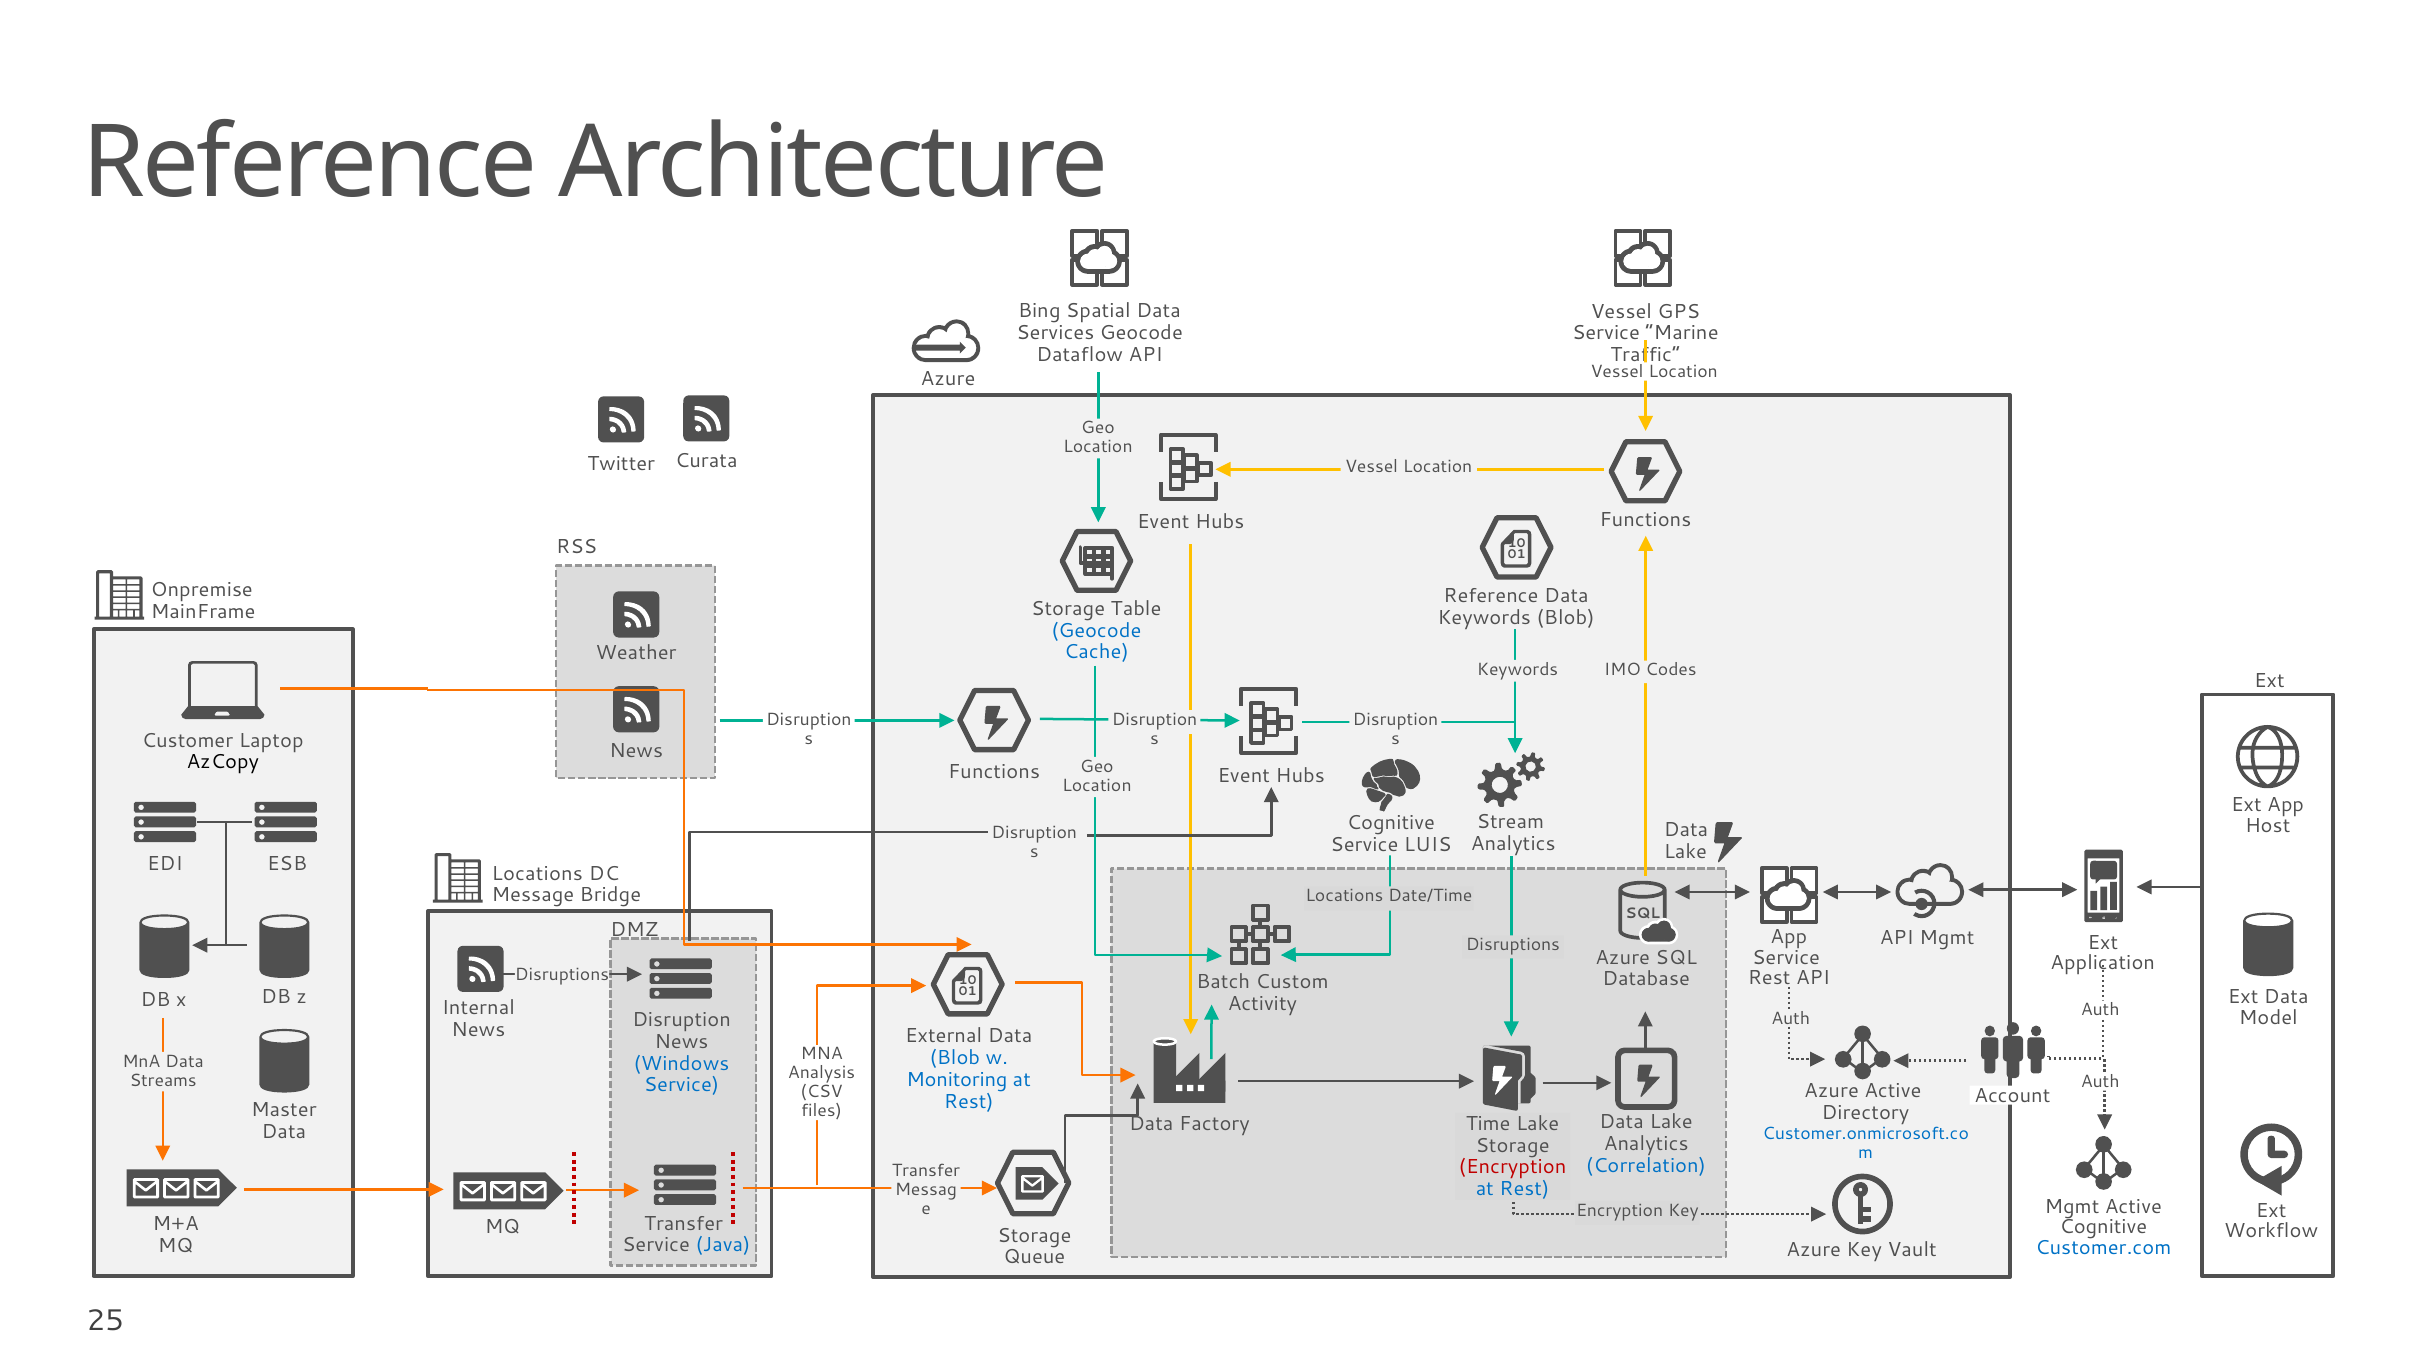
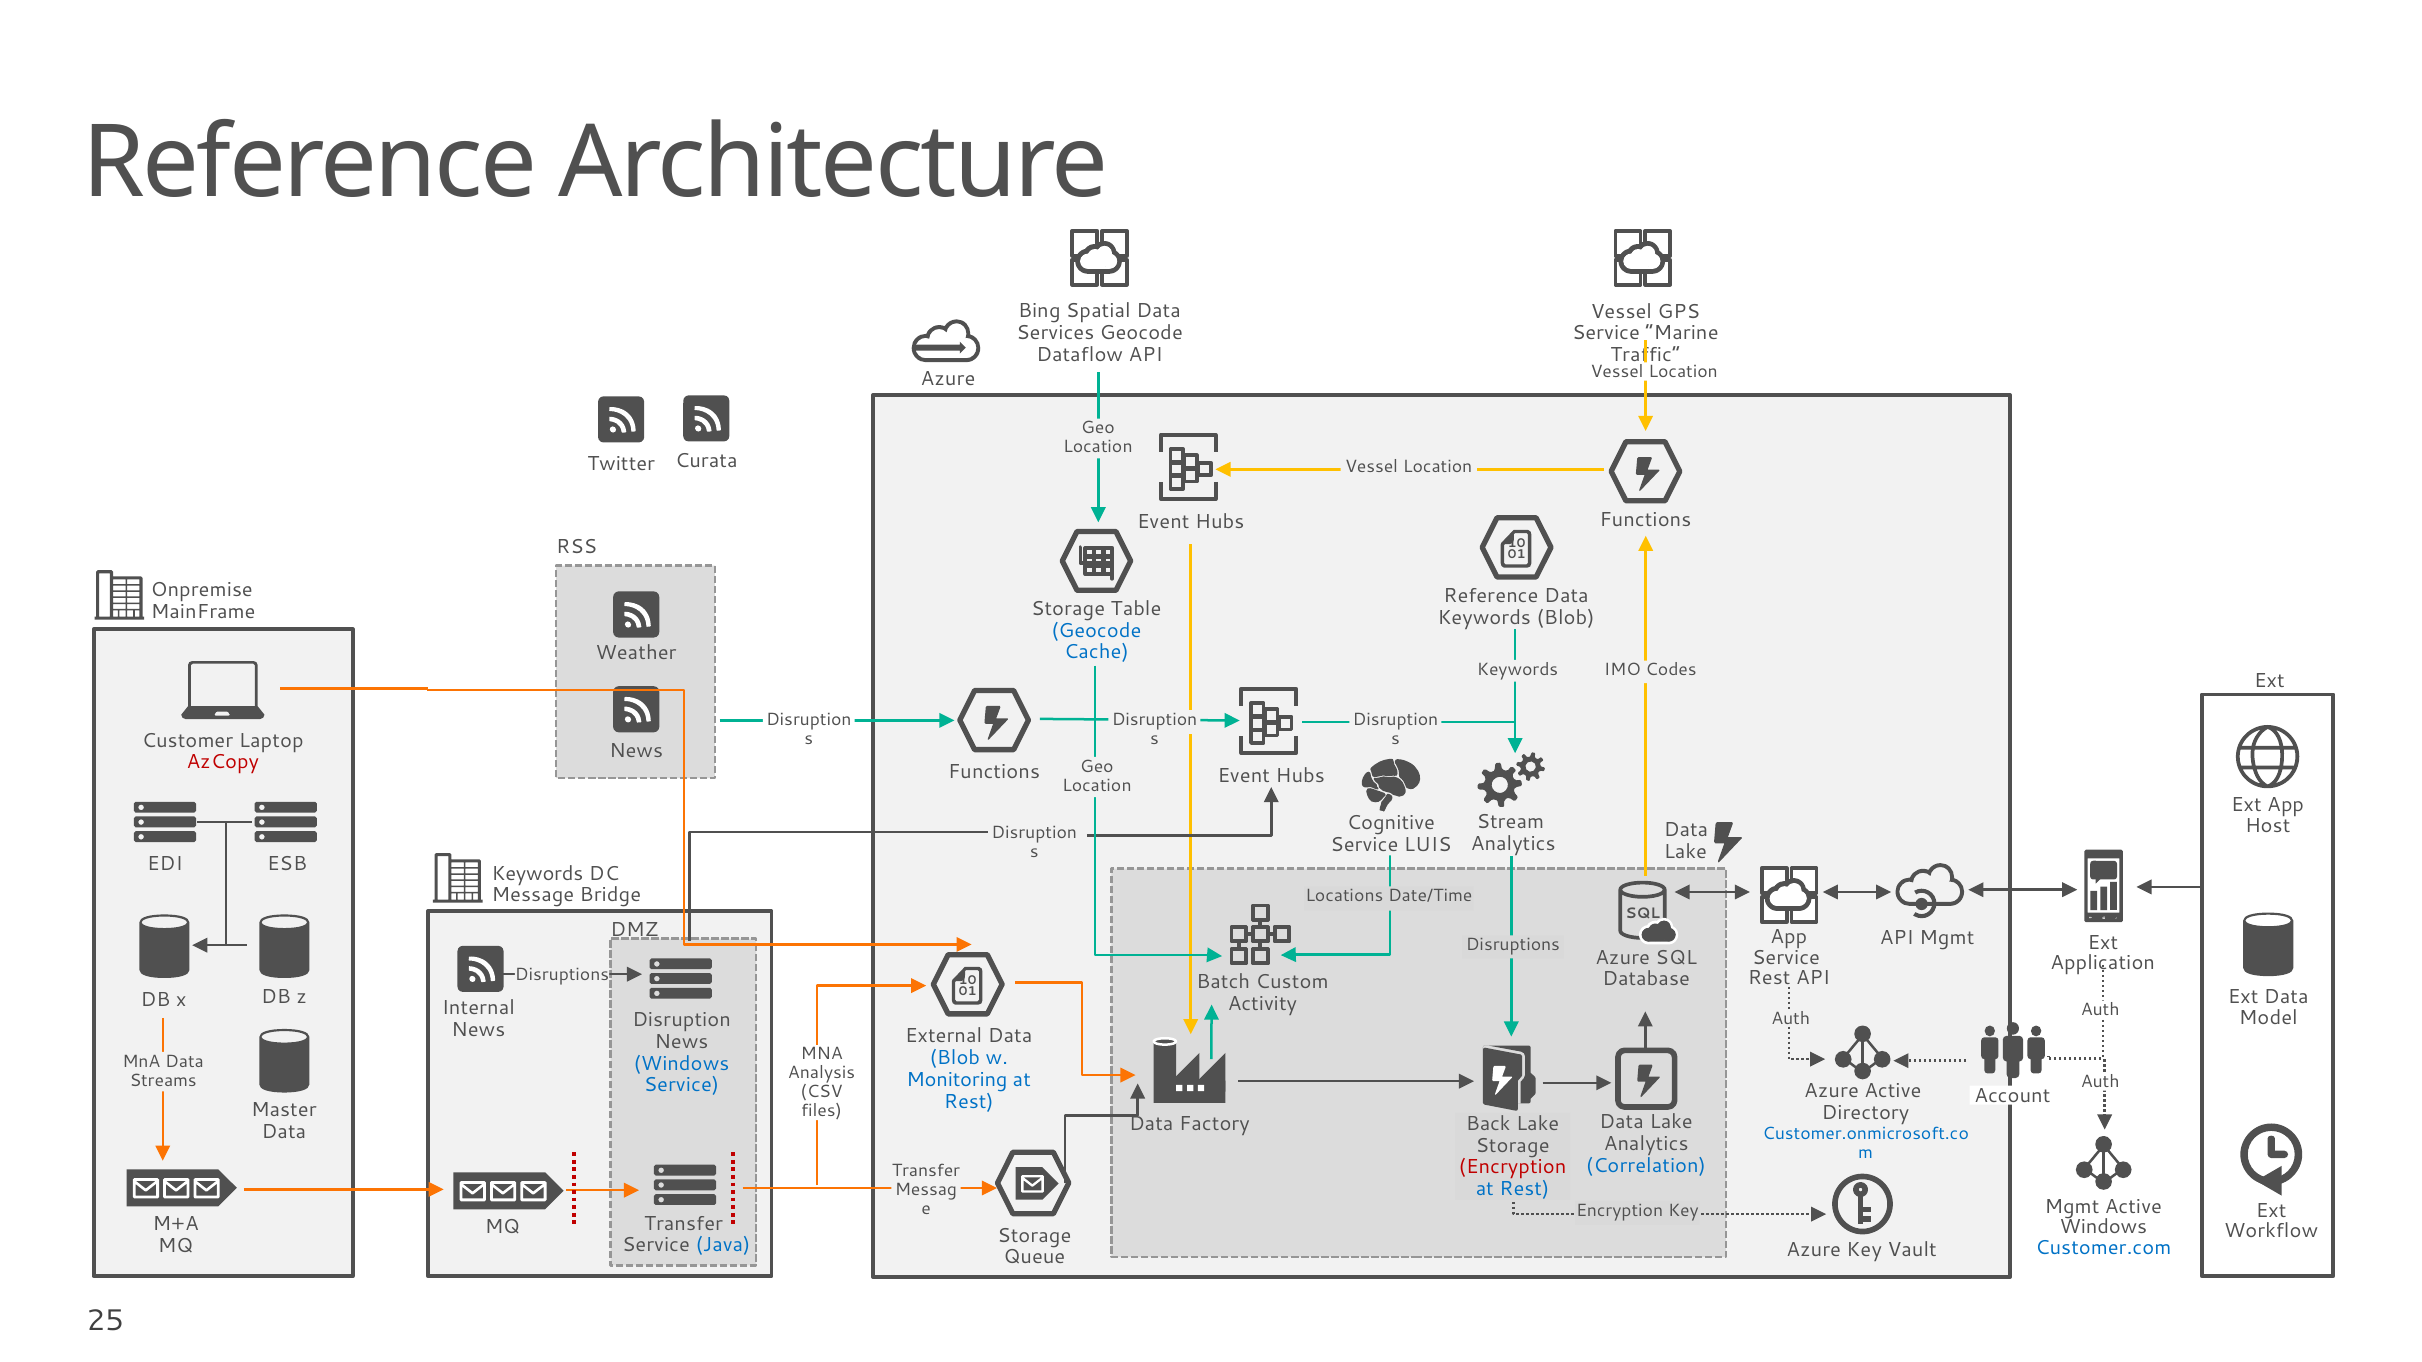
AzCopy colour: black -> red (223, 762)
Locations: Locations -> Keywords (537, 874)
Time: Time -> Back (1488, 1124)
Cognitive: Cognitive -> Windows (2103, 1227)
